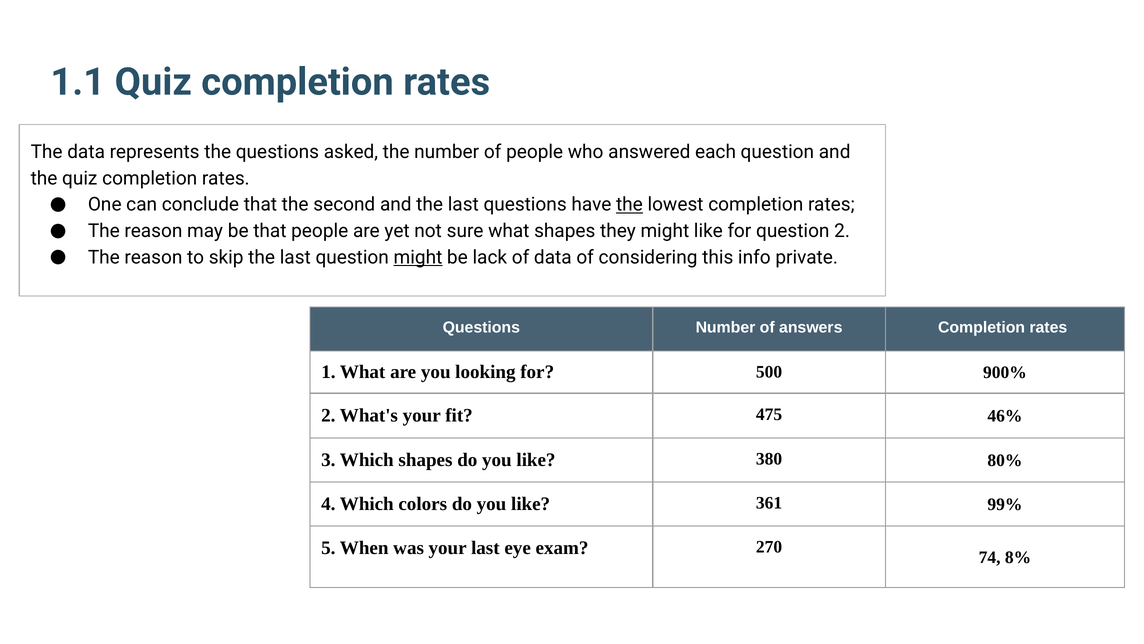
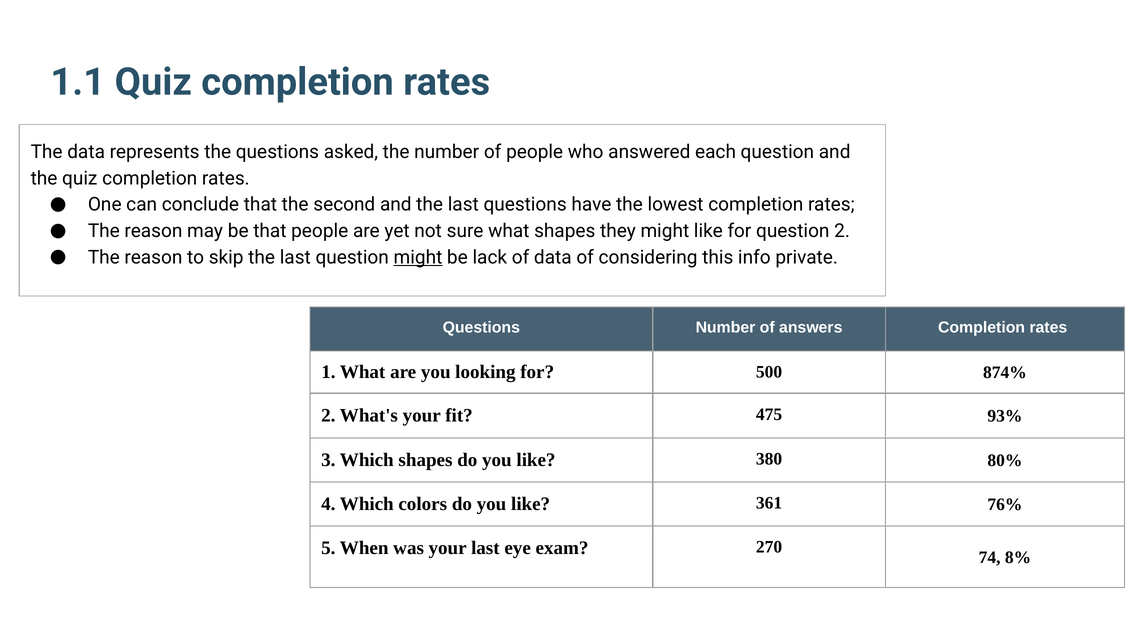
the underline: present -> none (629, 204)
900%: 900% -> 874% (1005, 372)
46%: 46% -> 93% (1005, 416)
99%: 99% -> 76% (1005, 504)
